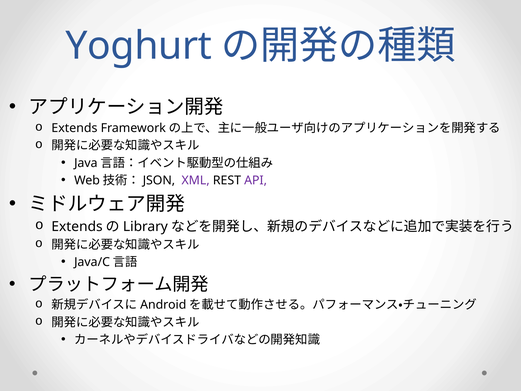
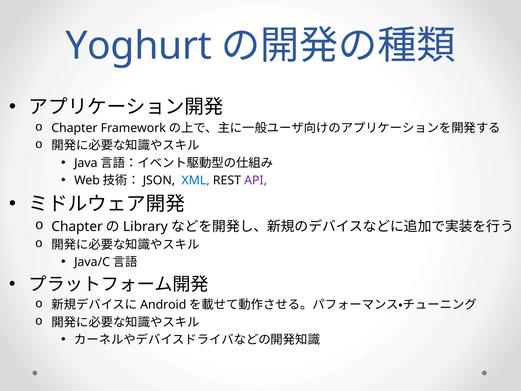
Extends: Extends -> Chapter (74, 128)
XML colour: purple -> blue (196, 180)
Extends: Extends -> Chapter (77, 226)
